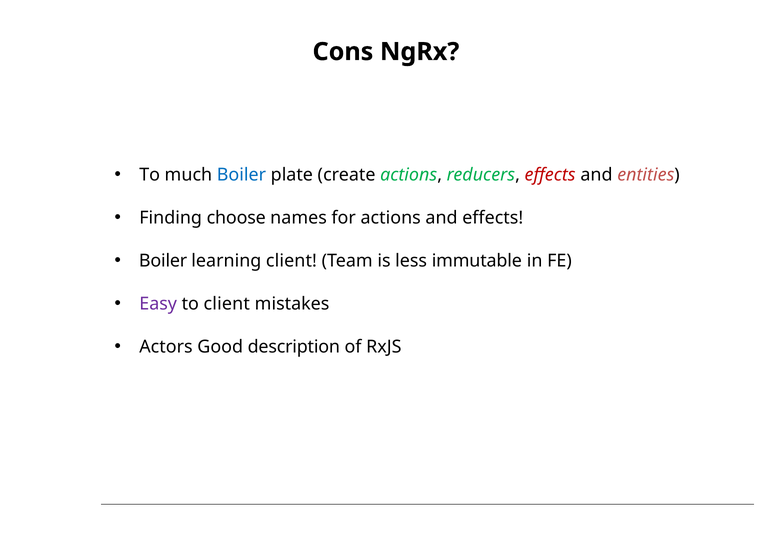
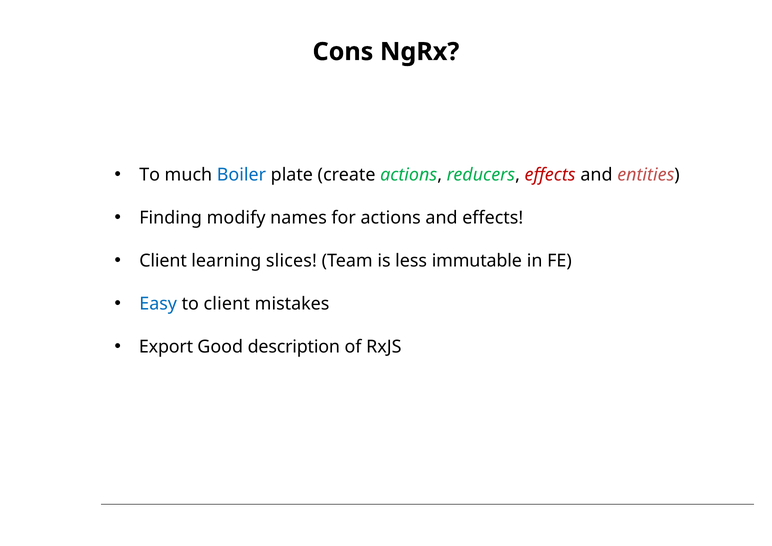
choose: choose -> modify (236, 218)
Boiler: Boiler -> Client (163, 261)
learning client: client -> slices (291, 261)
Easy colour: purple -> blue (158, 304)
Actors: Actors -> Export (166, 347)
